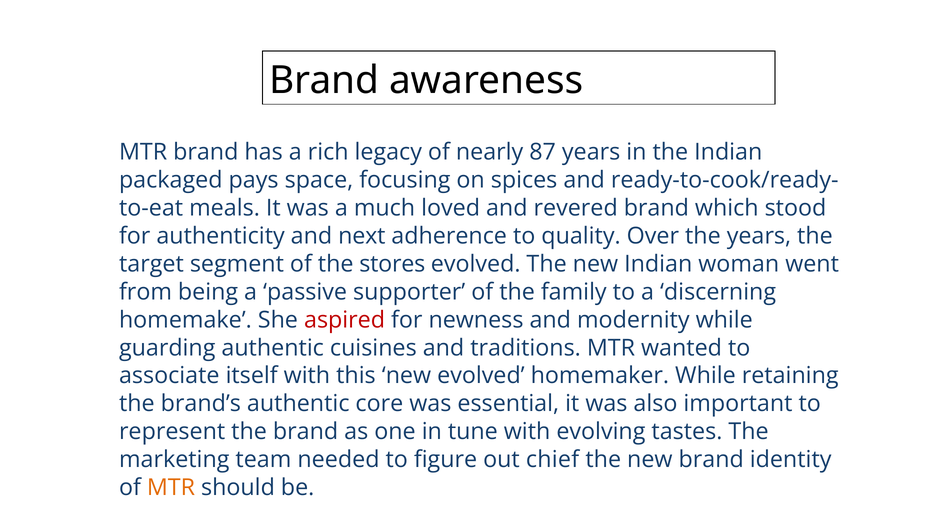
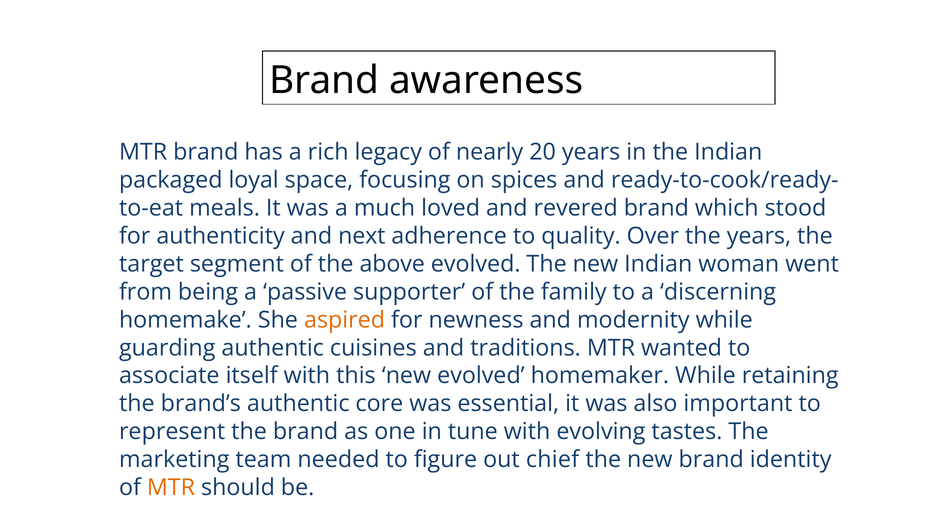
87: 87 -> 20 (543, 152)
pays: pays -> loyal (254, 180)
stores: stores -> above (392, 264)
aspired colour: red -> orange (345, 320)
